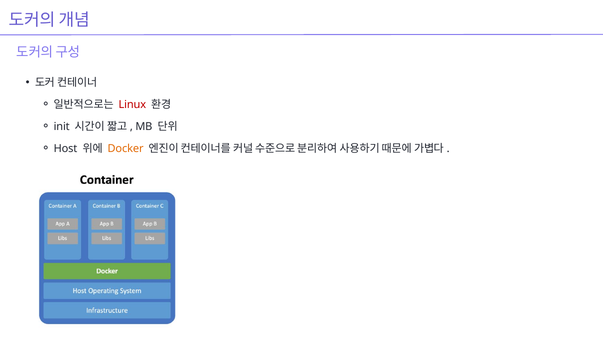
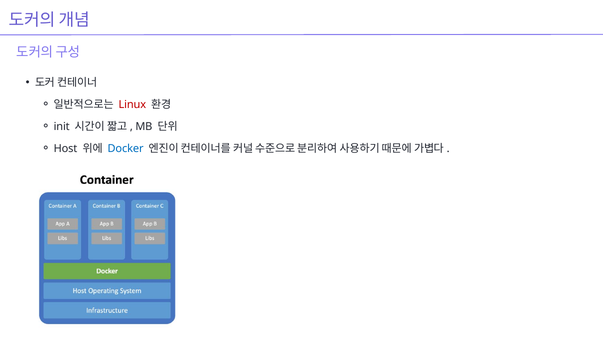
Docker colour: orange -> blue (126, 149)
